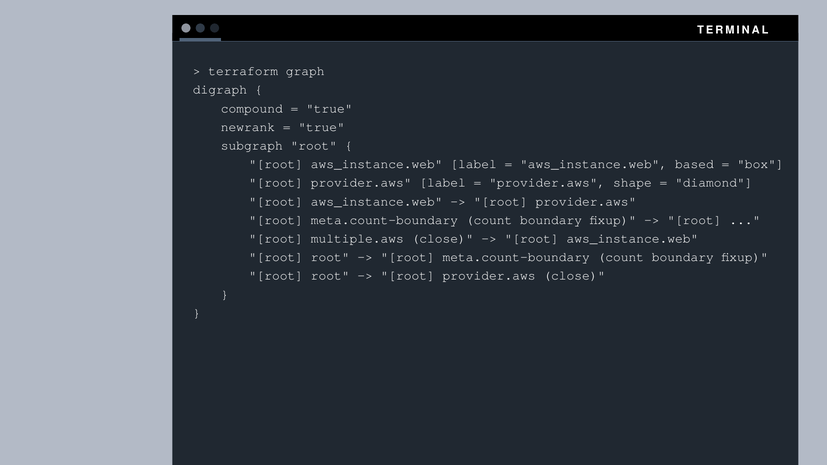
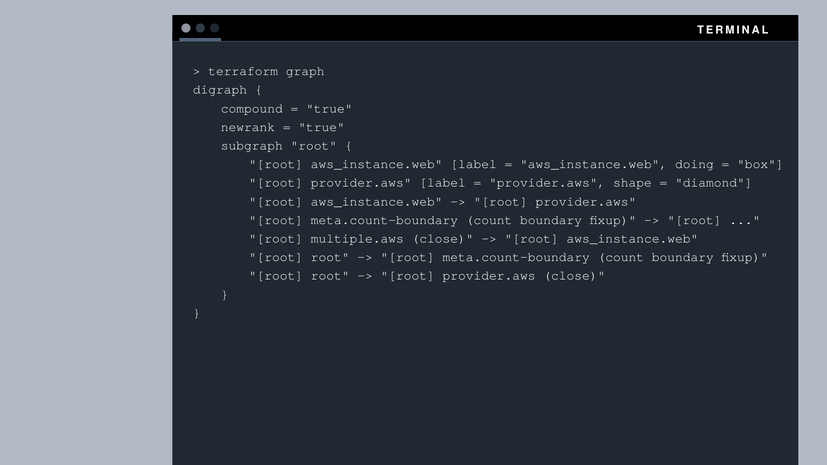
based: based -> doing (694, 164)
